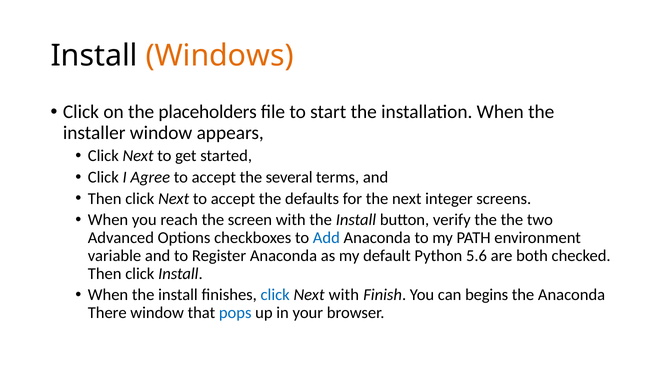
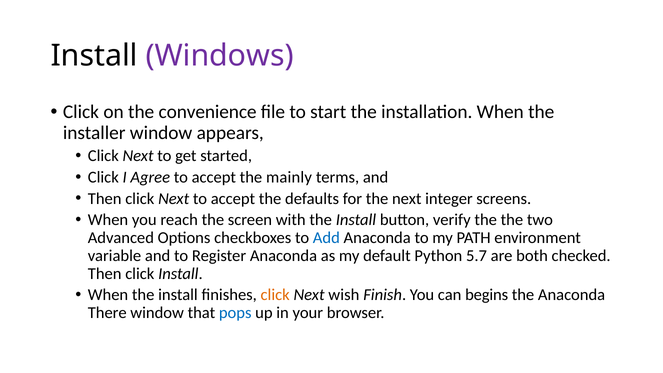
Windows colour: orange -> purple (220, 56)
placeholders: placeholders -> convenience (208, 112)
several: several -> mainly (289, 177)
5.6: 5.6 -> 5.7 (477, 256)
click colour: blue -> orange (275, 295)
Next with: with -> wish (344, 295)
